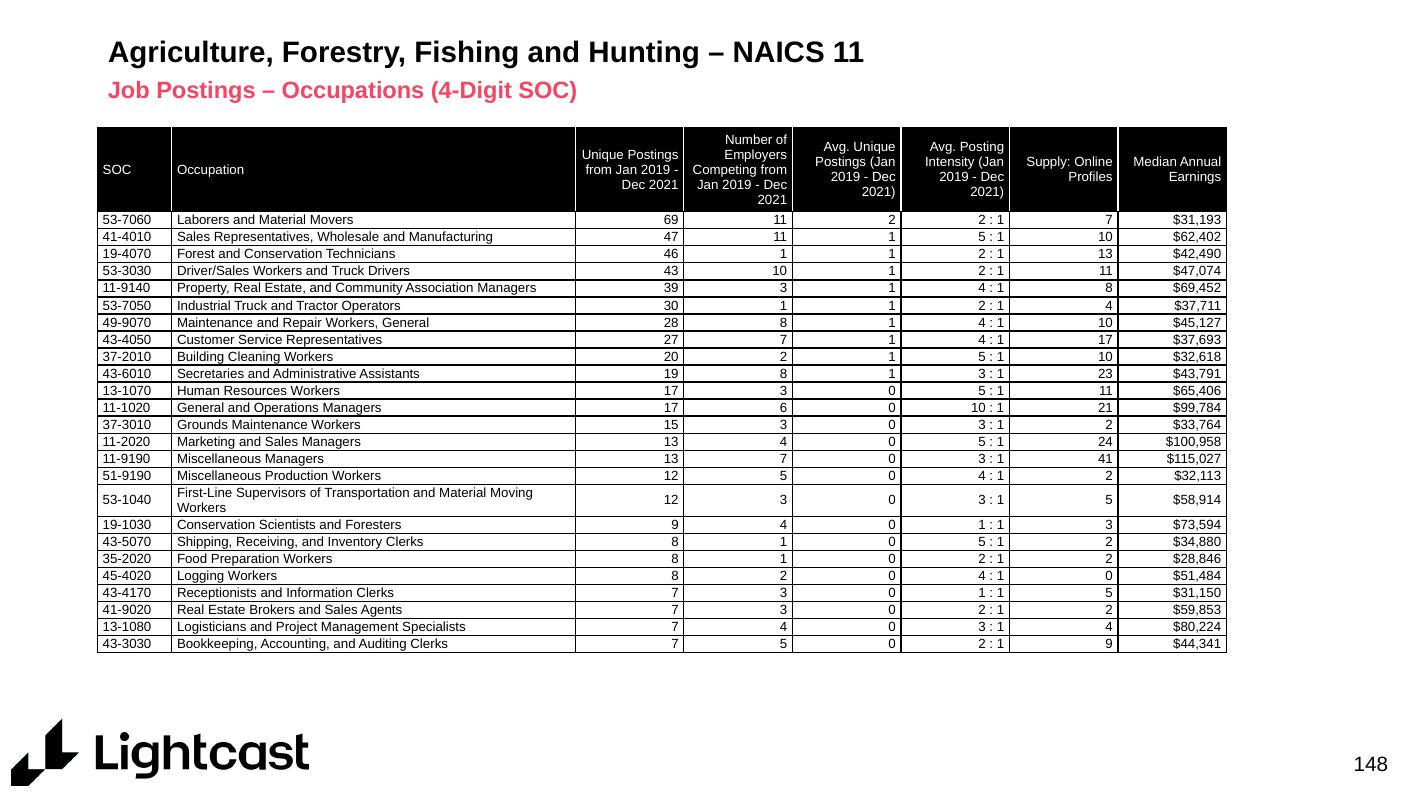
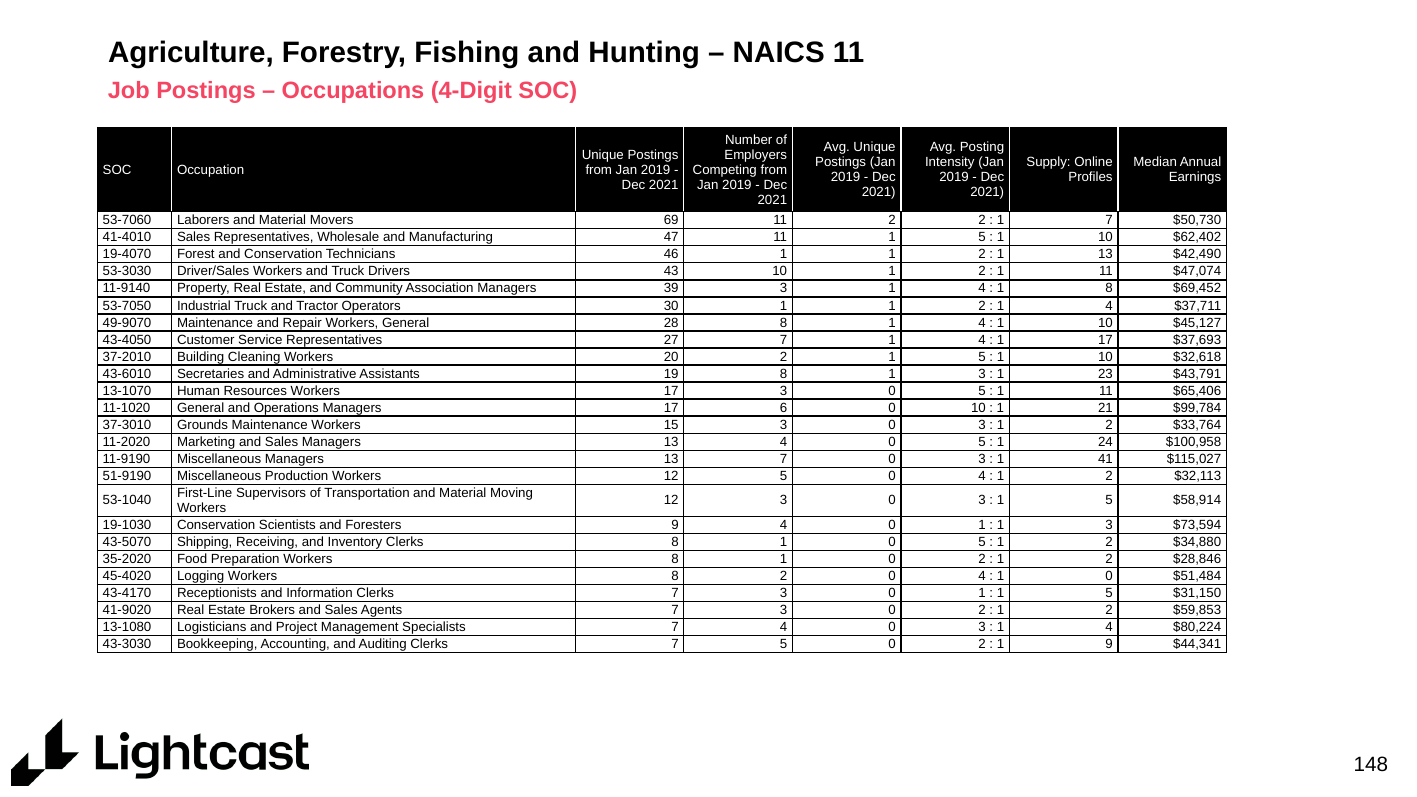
$31,193: $31,193 -> $50,730 (1197, 220)
